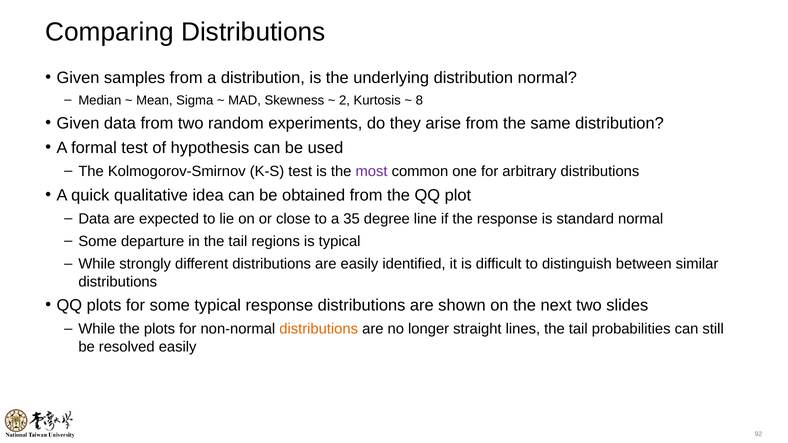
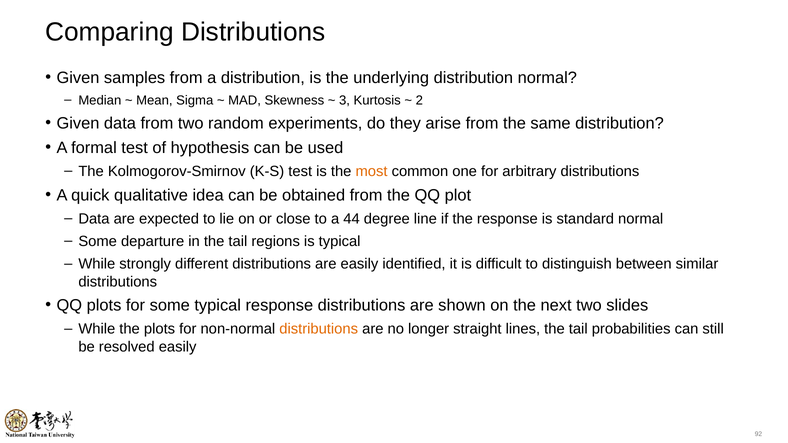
2: 2 -> 3 (345, 100)
8: 8 -> 2 (419, 100)
most colour: purple -> orange (372, 171)
35: 35 -> 44 (352, 219)
